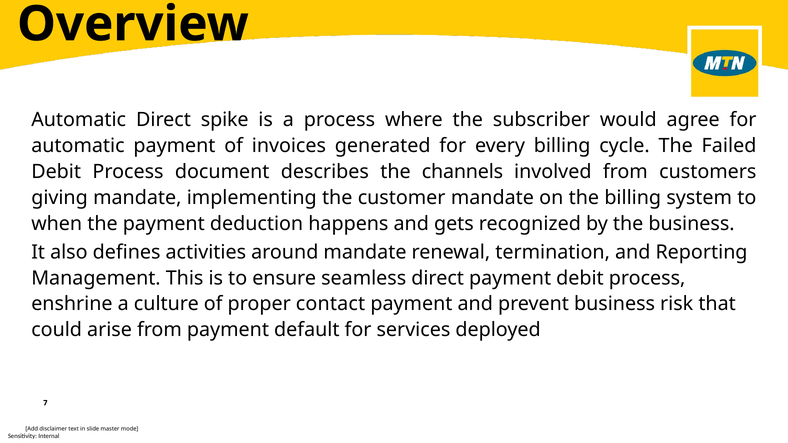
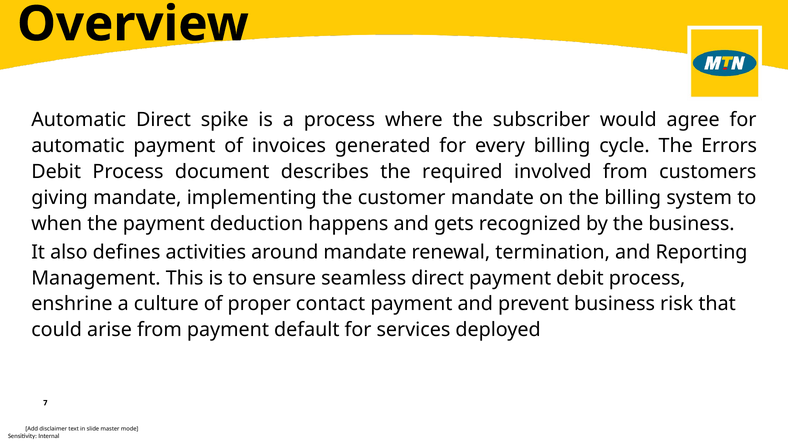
Failed: Failed -> Errors (729, 146)
channels: channels -> required (462, 172)
